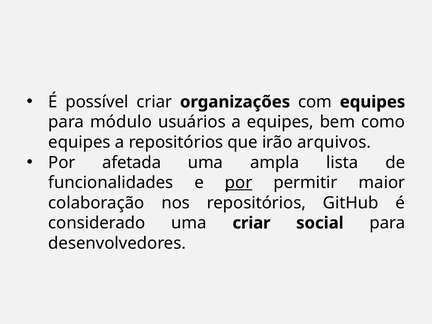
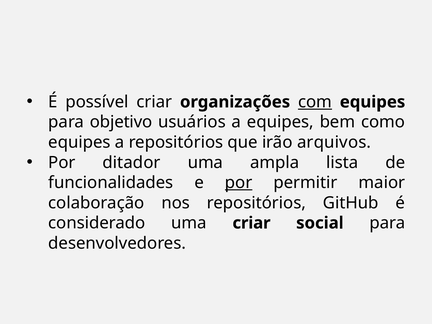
com underline: none -> present (315, 102)
módulo: módulo -> objetivo (121, 122)
afetada: afetada -> ditador (132, 162)
